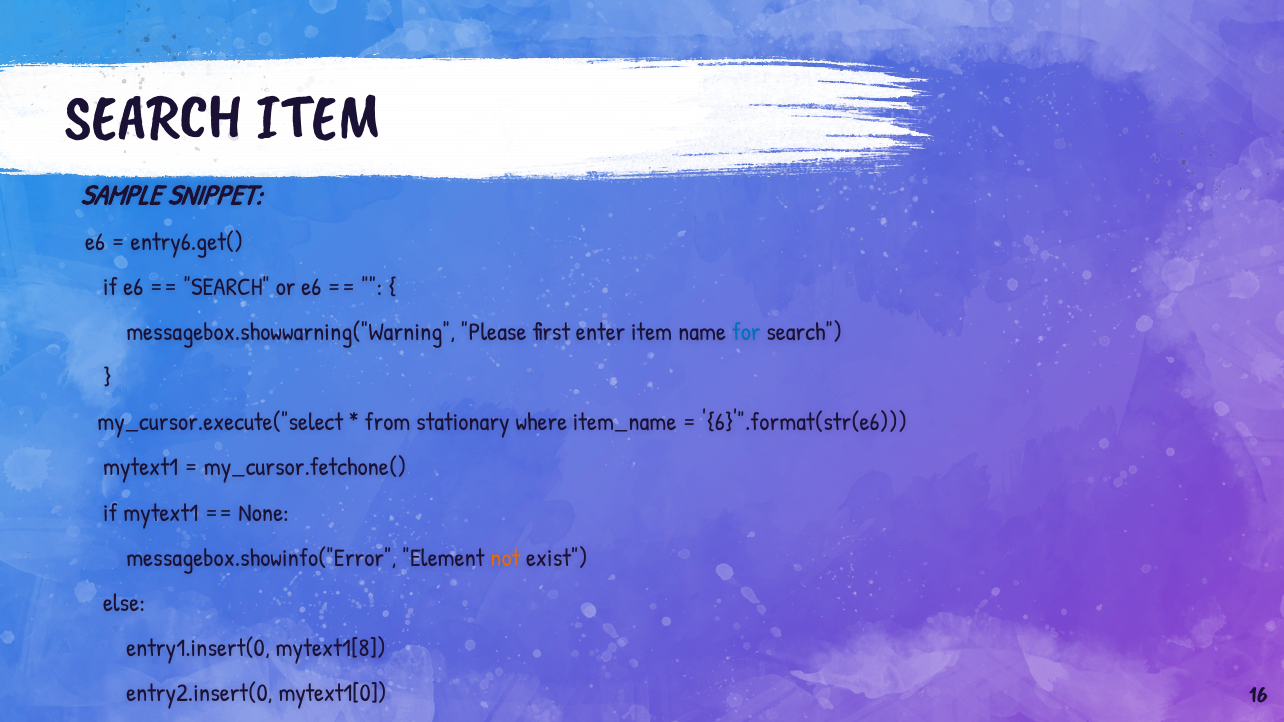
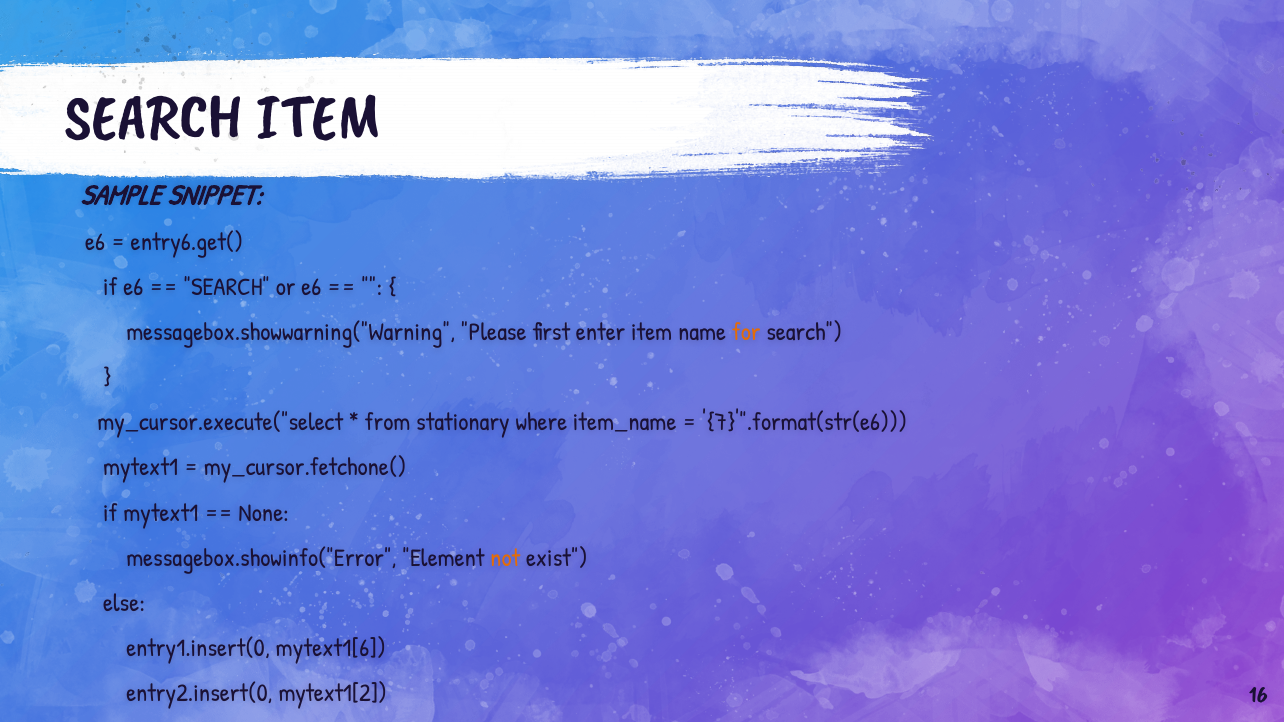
for colour: blue -> orange (746, 332)
6}'".format(str(e6: 6}'".format(str(e6 -> 7}'".format(str(e6 (805, 423)
mytext1[8: mytext1[8 -> mytext1[6 (331, 648)
mytext1[0: mytext1[0 -> mytext1[2 (333, 694)
